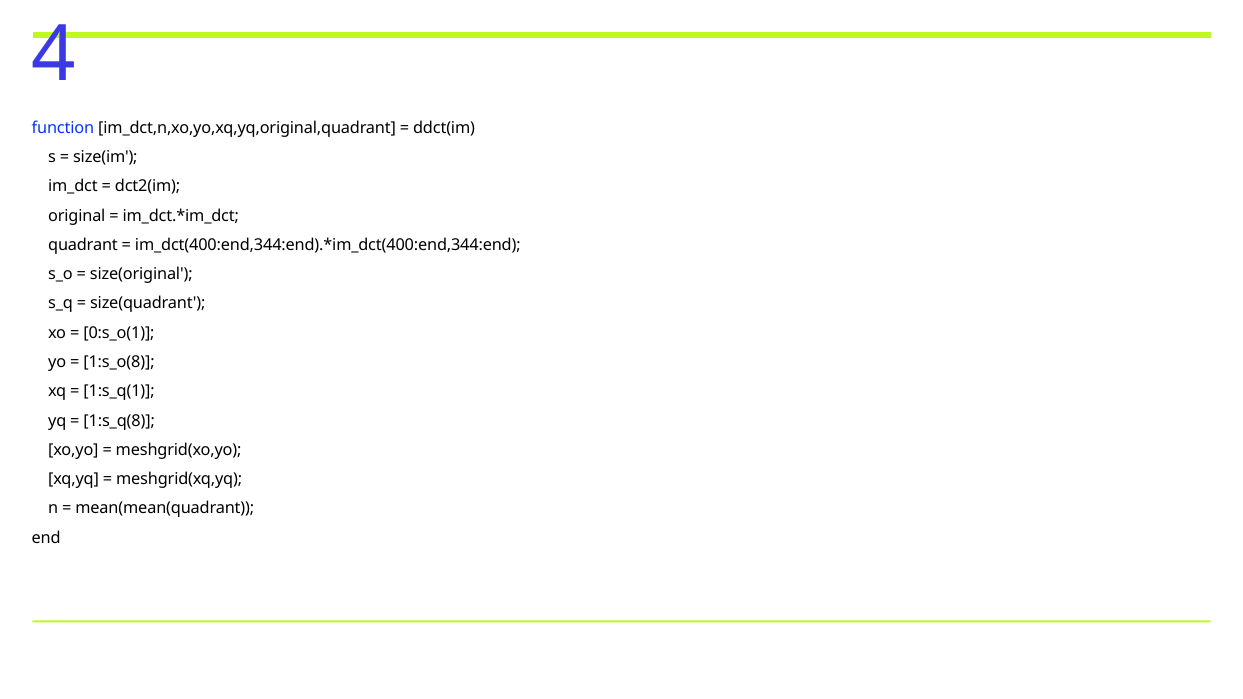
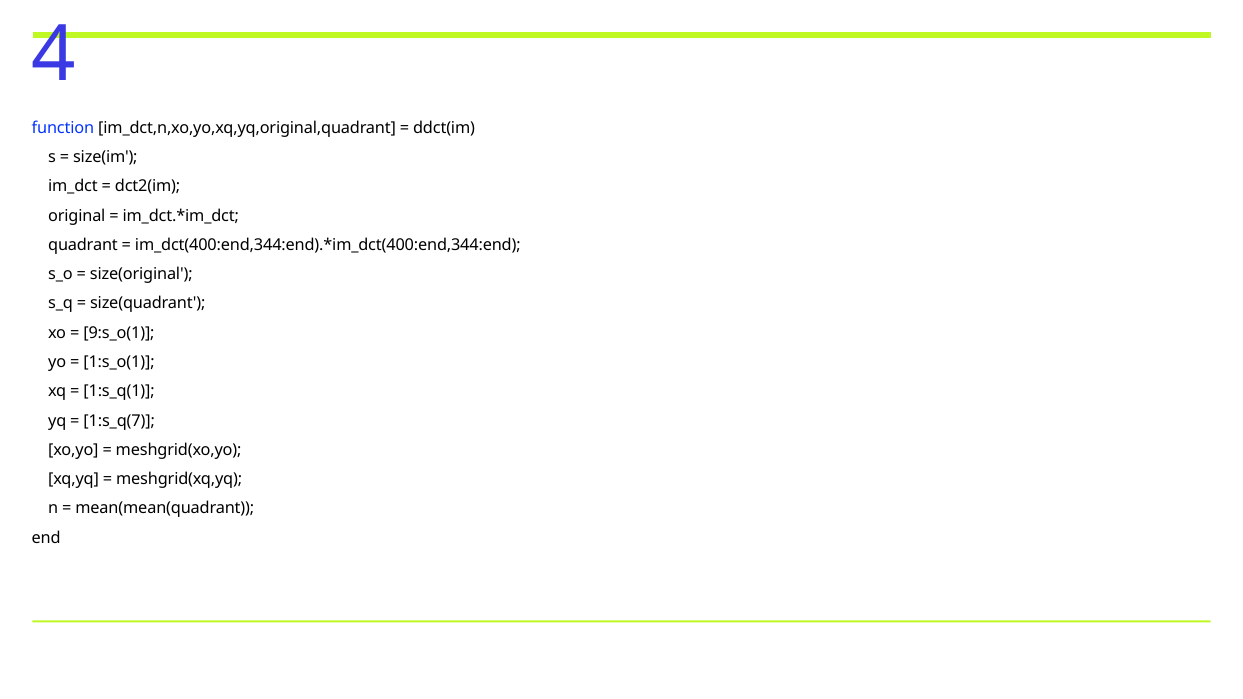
0:s_o(1: 0:s_o(1 -> 9:s_o(1 (119, 333)
1:s_o(8: 1:s_o(8 -> 1:s_o(1 (119, 362)
1:s_q(8: 1:s_q(8 -> 1:s_q(7 (119, 421)
